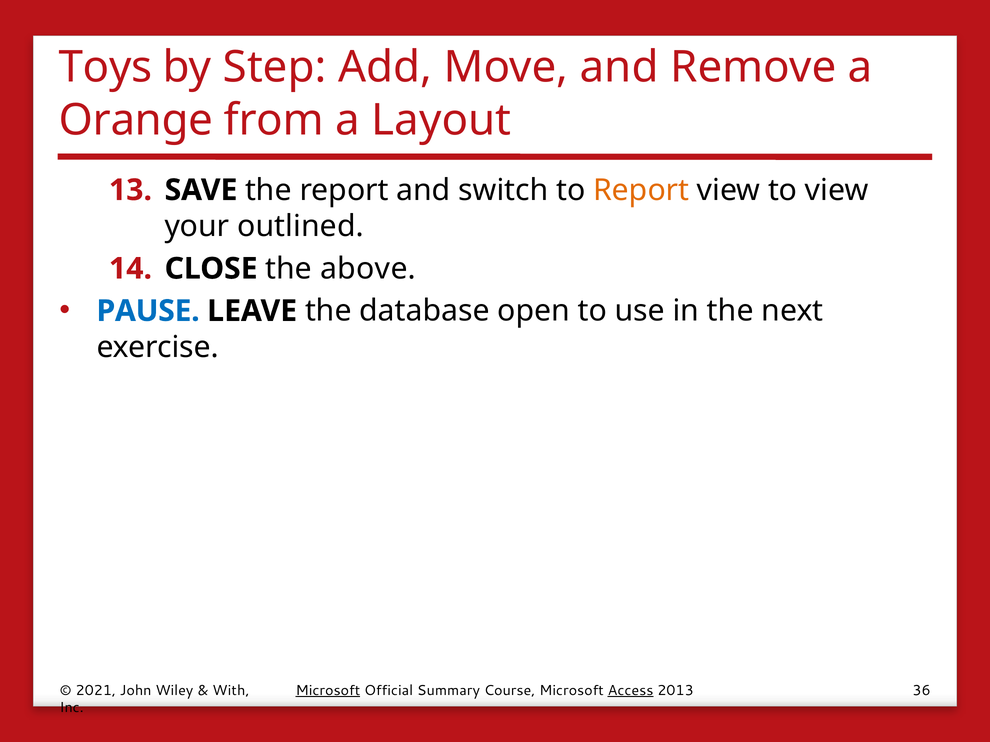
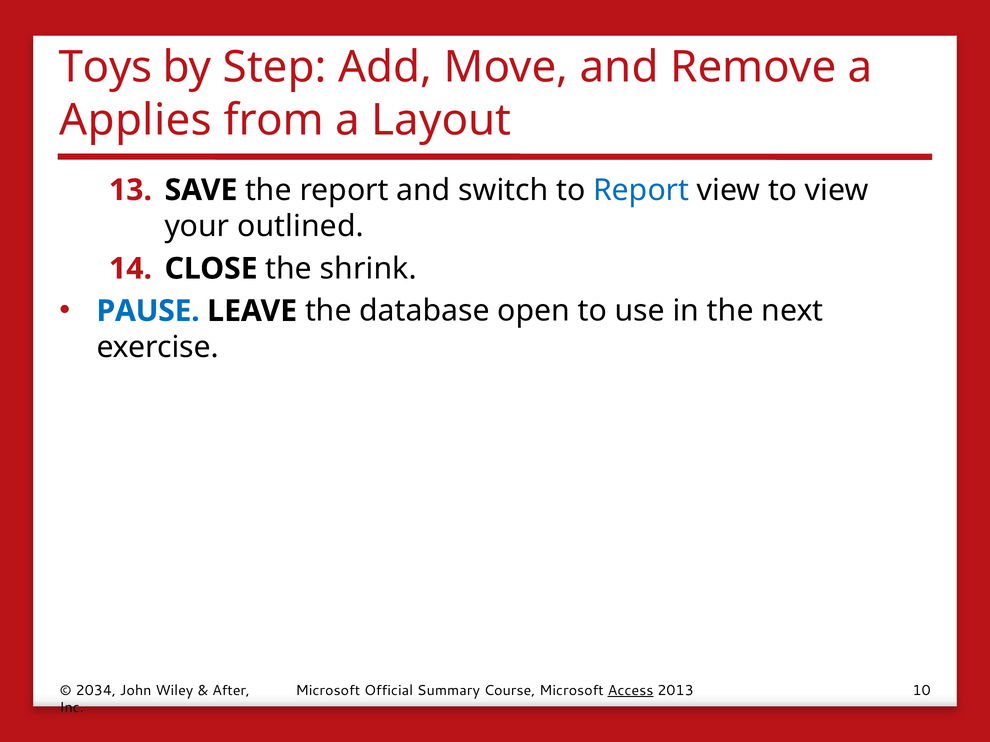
Orange: Orange -> Applies (136, 120)
Report colour: orange -> blue (641, 190)
above: above -> shrink (368, 269)
2021: 2021 -> 2034 (96, 691)
With: With -> After (231, 691)
Microsoft underline: present -> none (328, 691)
36: 36 -> 10 (922, 691)
